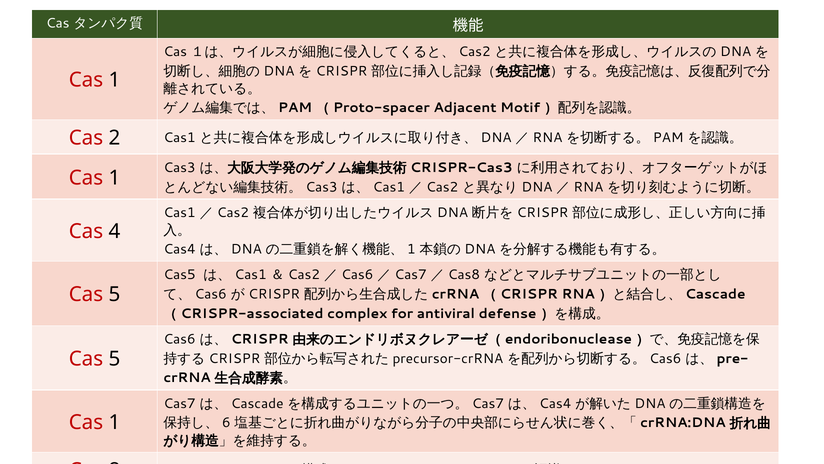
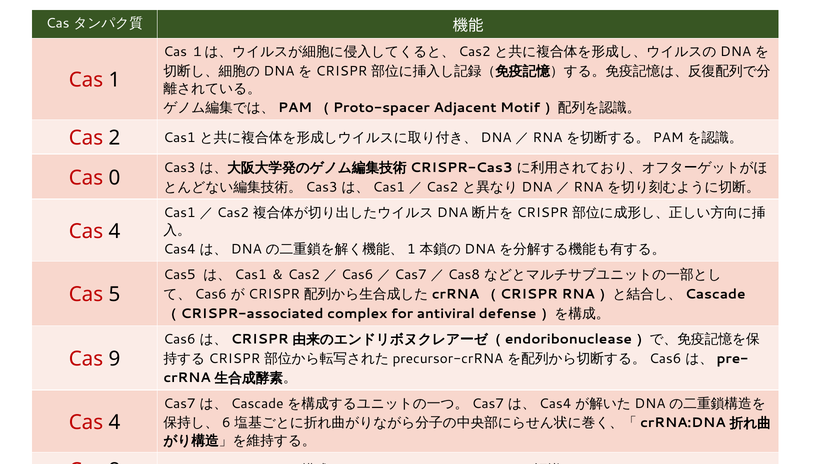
1: 1 -> 0 (114, 178)
5: 5 -> 9 (114, 359)
1: 1 -> 4 (114, 422)
